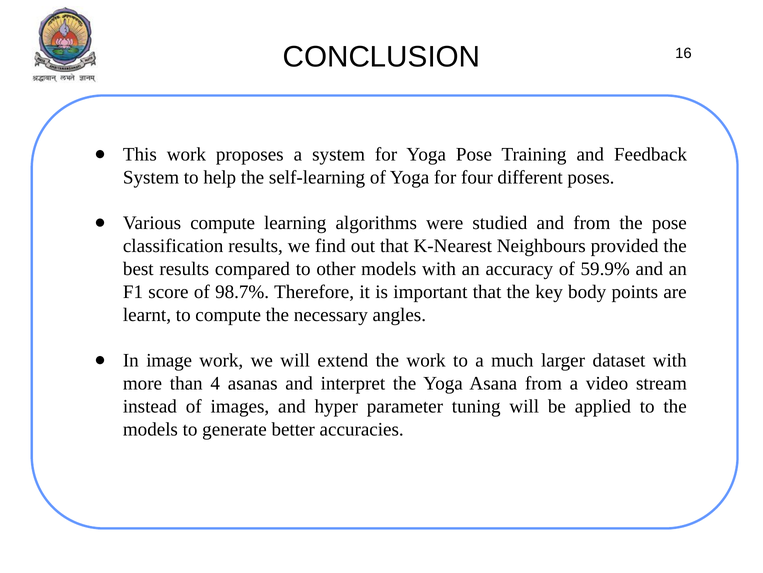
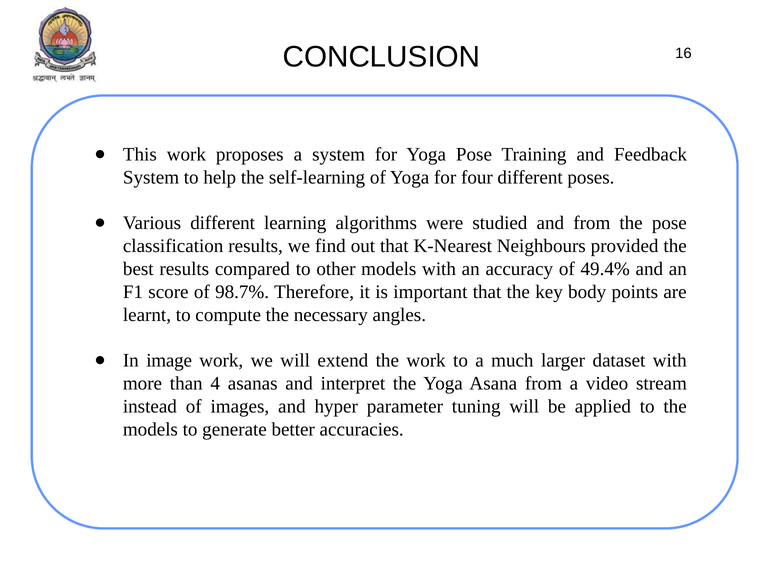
Various compute: compute -> different (223, 223)
59.9%: 59.9% -> 49.4% (605, 269)
